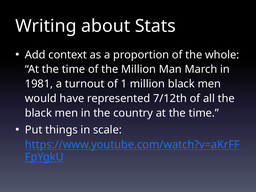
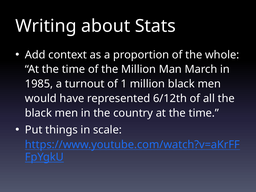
1981: 1981 -> 1985 (39, 84)
7/12th: 7/12th -> 6/12th (170, 98)
